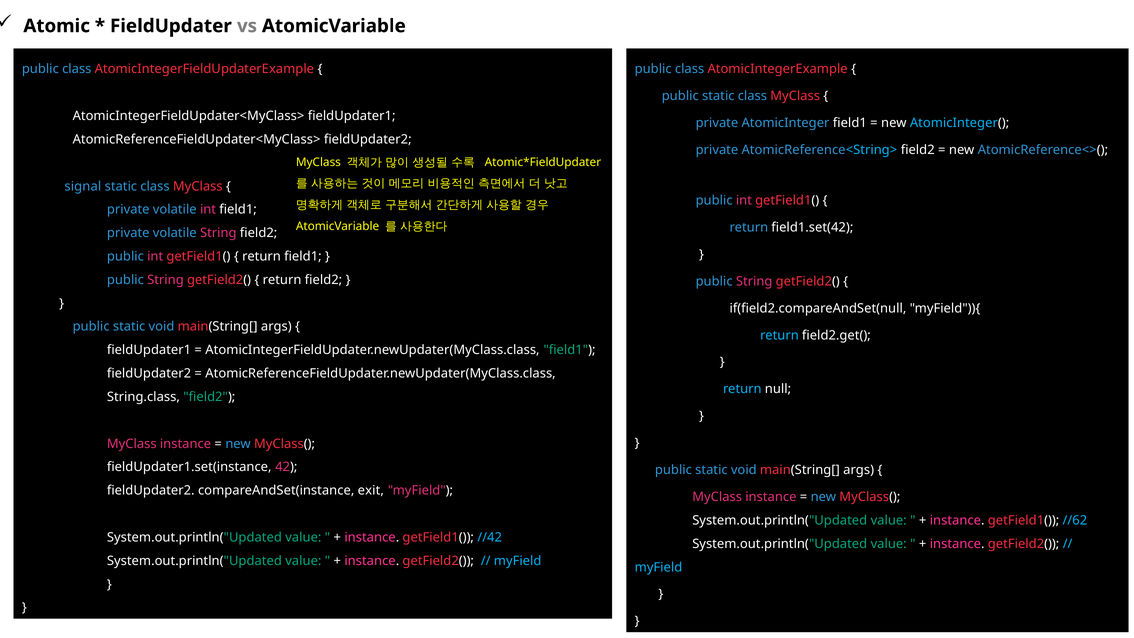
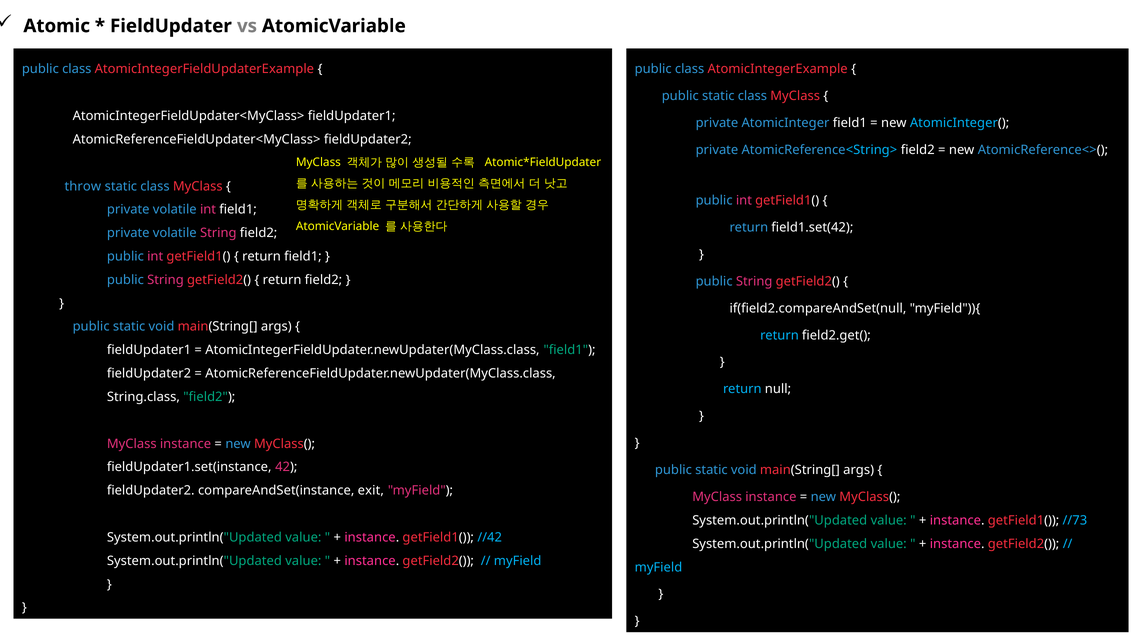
signal: signal -> throw (83, 186)
//62: //62 -> //73 (1075, 520)
